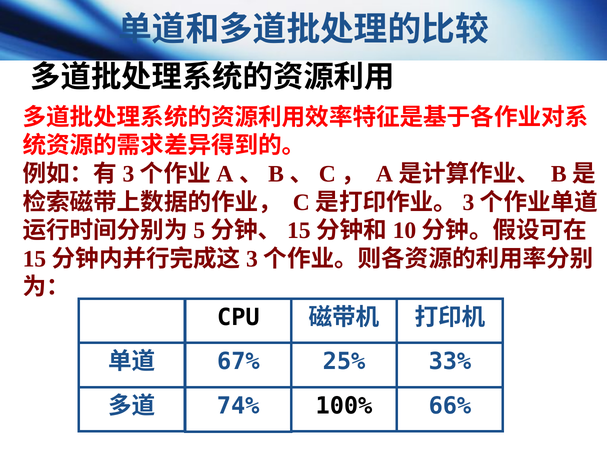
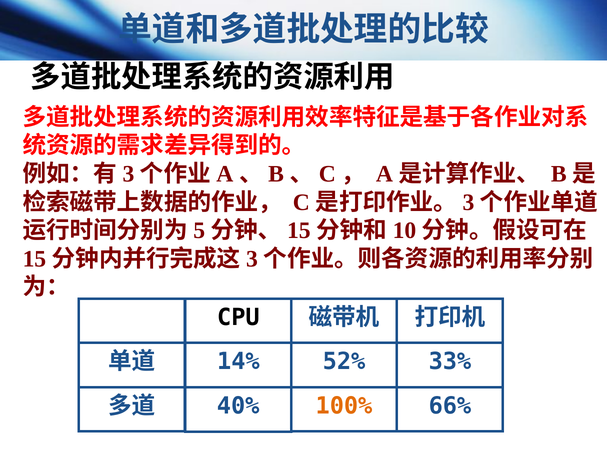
25%: 25% -> 52% (344, 362)
67%: 67% -> 14% (238, 362)
100% colour: black -> orange (344, 406)
74%: 74% -> 40% (238, 406)
